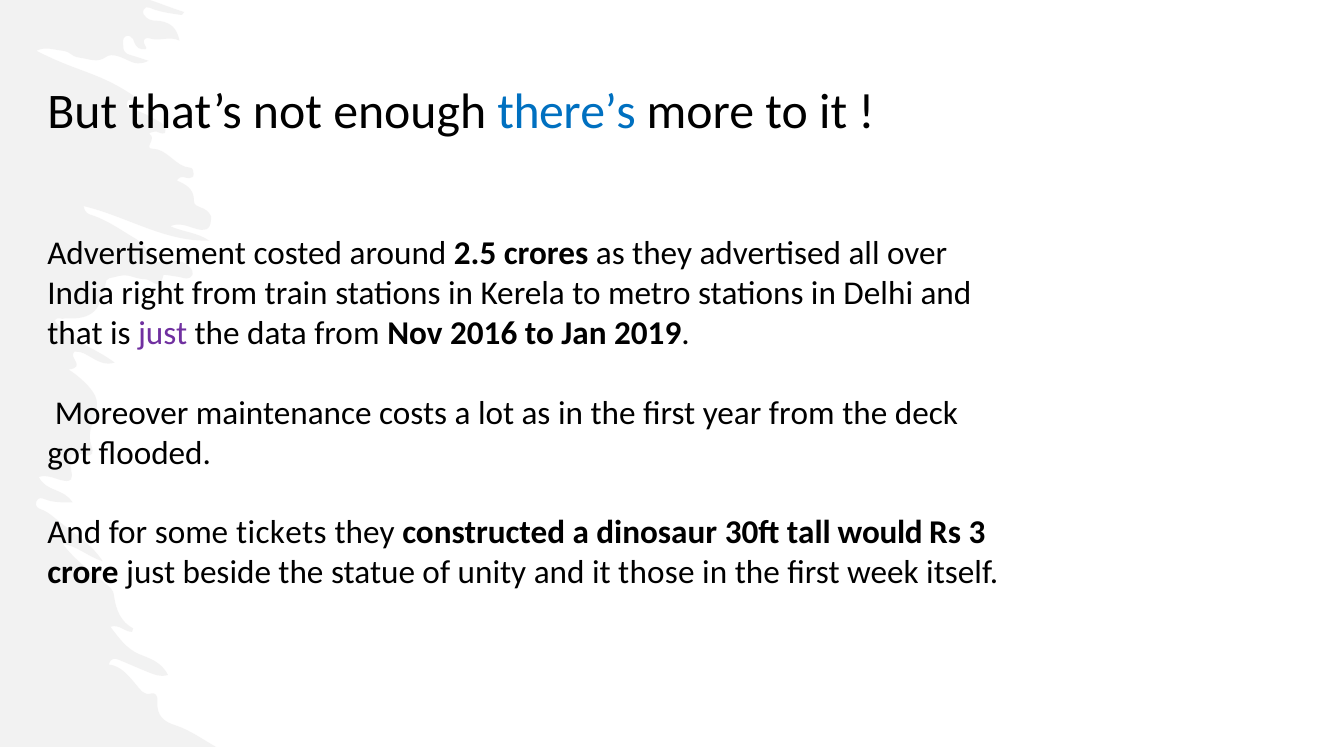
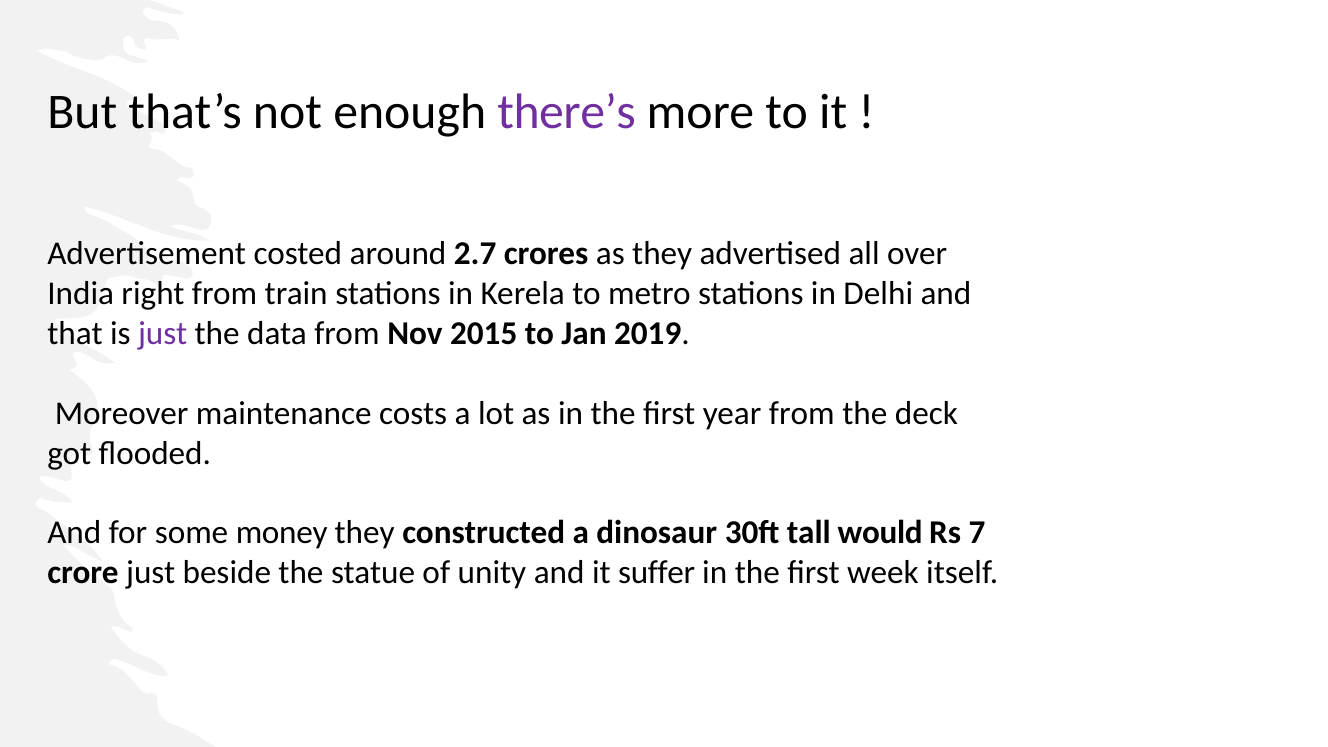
there’s colour: blue -> purple (567, 112)
2.5: 2.5 -> 2.7 (475, 254)
2016: 2016 -> 2015 (484, 334)
tickets: tickets -> money (282, 533)
3: 3 -> 7 (977, 533)
those: those -> suffer (657, 573)
